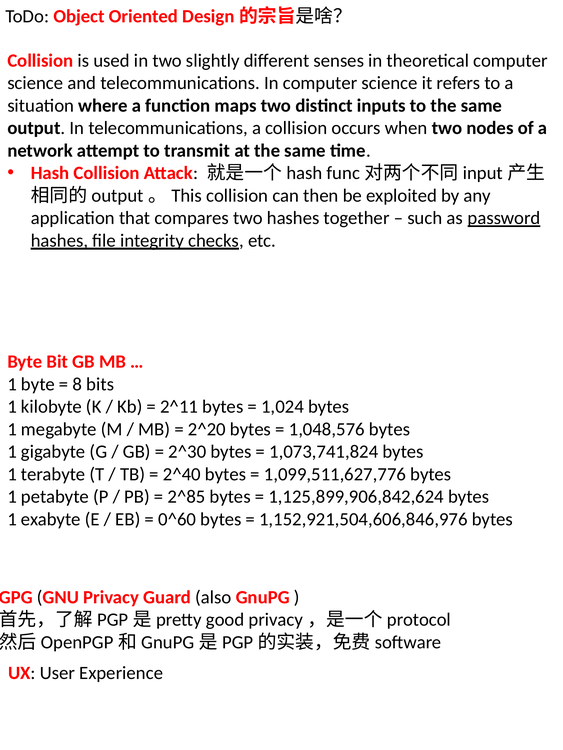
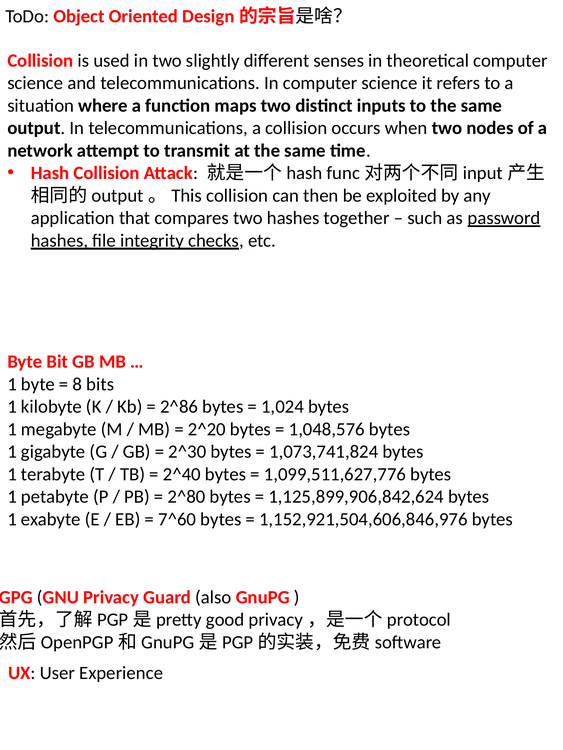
2^11: 2^11 -> 2^86 (179, 407)
2^85: 2^85 -> 2^80 (186, 497)
0^60: 0^60 -> 7^60 (177, 520)
